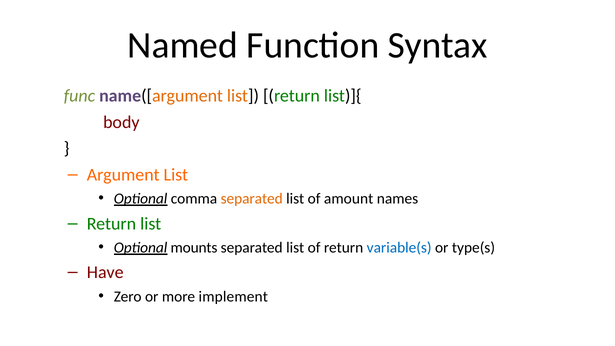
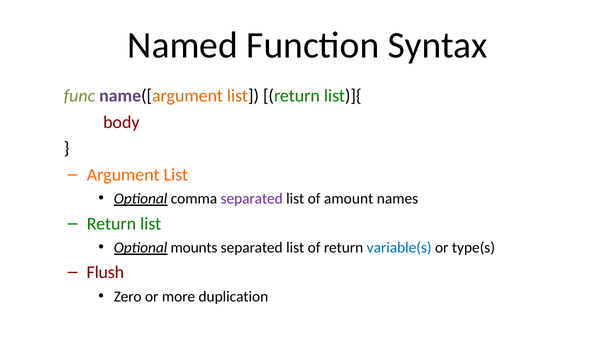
separated colour: orange -> purple (252, 199)
Have: Have -> Flush (105, 273)
implement: implement -> duplication (233, 296)
